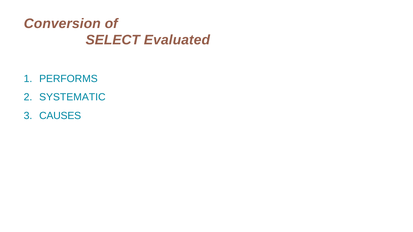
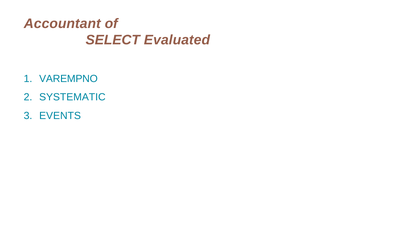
Conversion: Conversion -> Accountant (62, 24)
PERFORMS: PERFORMS -> VAREMPNO (68, 79)
CAUSES: CAUSES -> EVENTS (60, 116)
